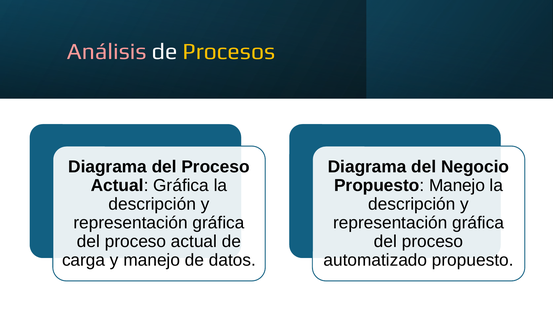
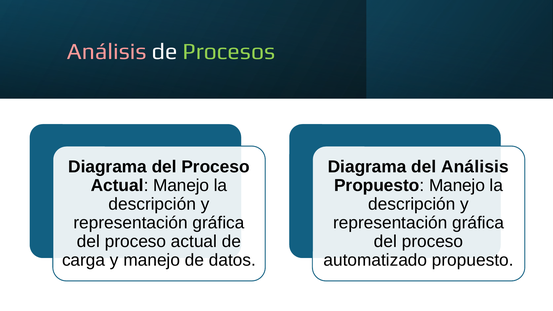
Procesos colour: yellow -> light green (229, 51)
del Negocio: Negocio -> Análisis (475, 167)
Actual Gráfica: Gráfica -> Manejo (181, 185)
